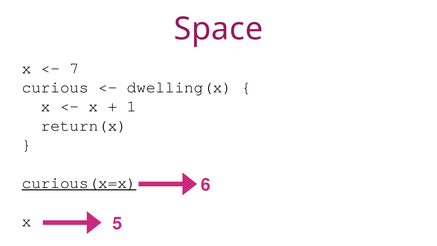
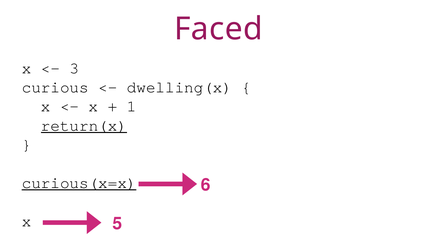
Space: Space -> Faced (218, 29)
7: 7 -> 3 (74, 68)
return(x underline: none -> present (84, 125)
